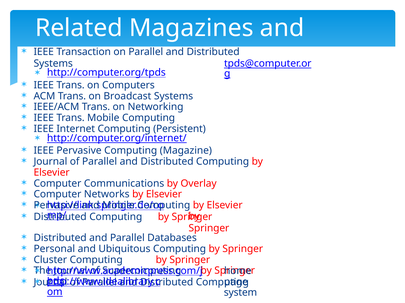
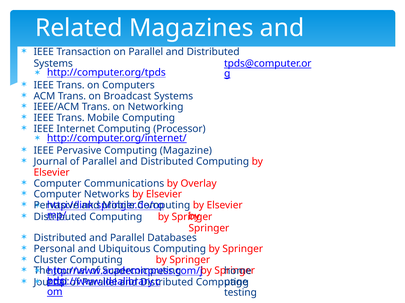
Persistent: Persistent -> Processor (179, 129)
system: system -> testing (240, 293)
